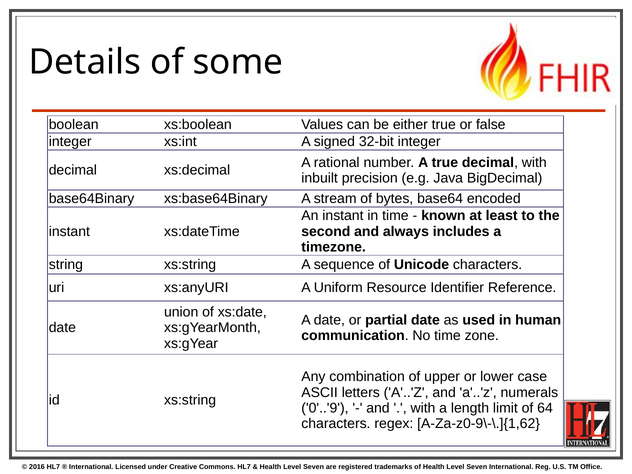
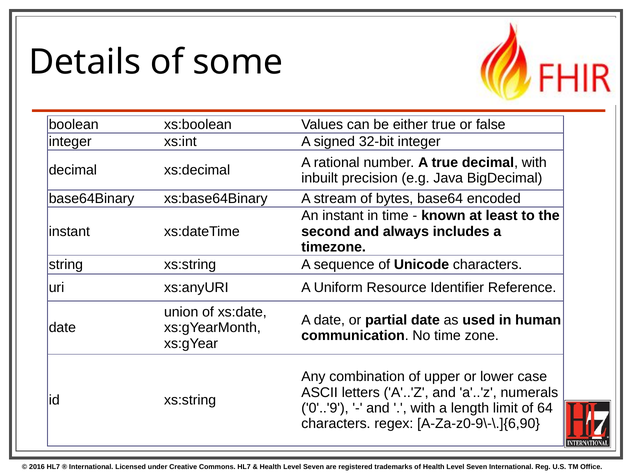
A-Za-z0-9\-\.]{1,62: A-Za-z0-9\-\.]{1,62 -> A-Za-z0-9\-\.]{6,90 (479, 424)
